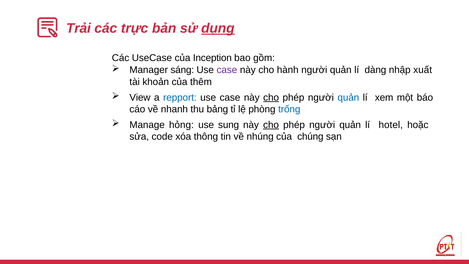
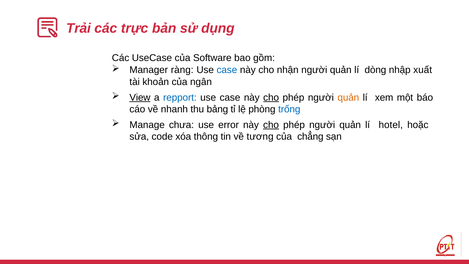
dụng underline: present -> none (218, 28)
Inception: Inception -> Software (212, 58)
sáng: sáng -> ràng (182, 70)
case colour: purple -> blue (227, 70)
hành: hành -> nhận (288, 70)
dàng: dàng -> dòng (375, 70)
thêm: thêm -> ngân (201, 82)
View underline: none -> present (140, 97)
quản colour: blue -> orange (348, 97)
hỏng: hỏng -> chưa (181, 125)
sung: sung -> error (229, 125)
nhúng: nhúng -> tương (260, 137)
chúng: chúng -> chẳng (310, 137)
